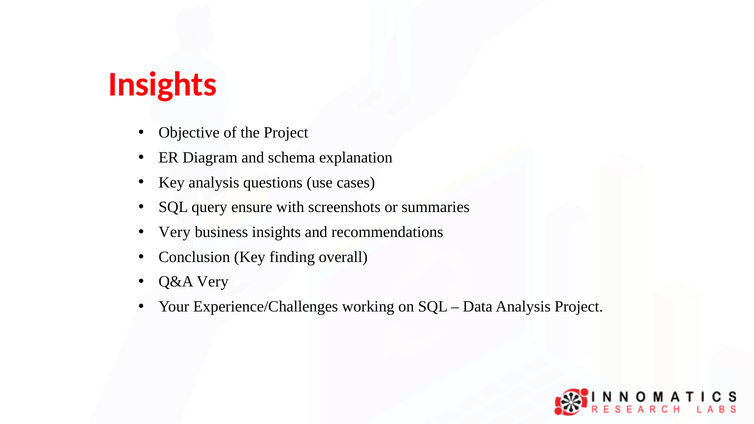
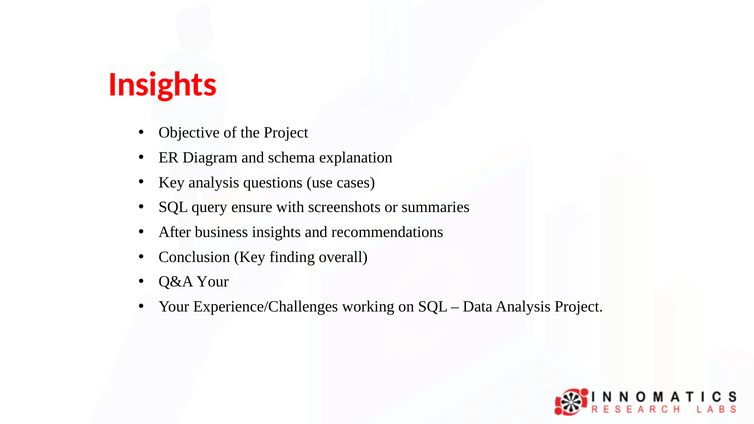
Very: Very -> After (175, 232)
Q&A Very: Very -> Your (213, 282)
